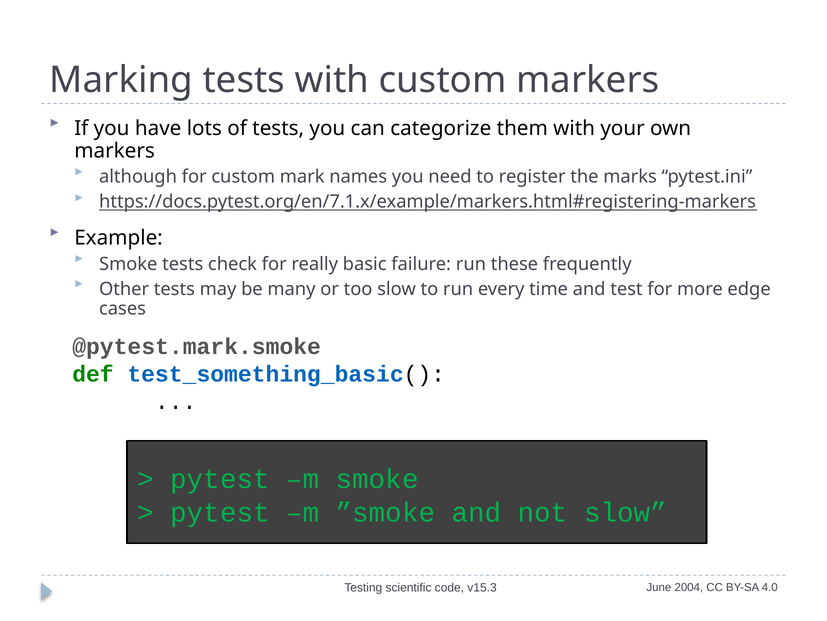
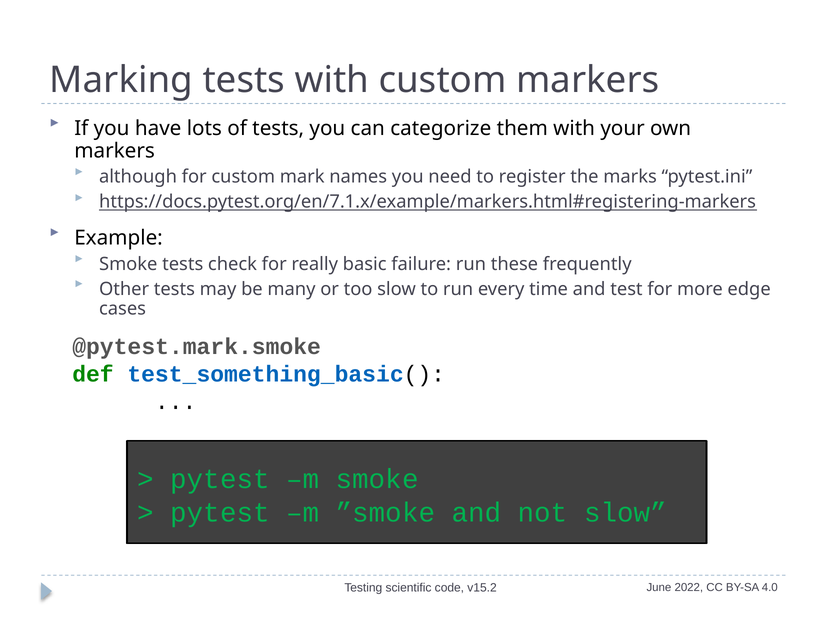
2004: 2004 -> 2022 (689, 587)
v15.3: v15.3 -> v15.2 (482, 587)
